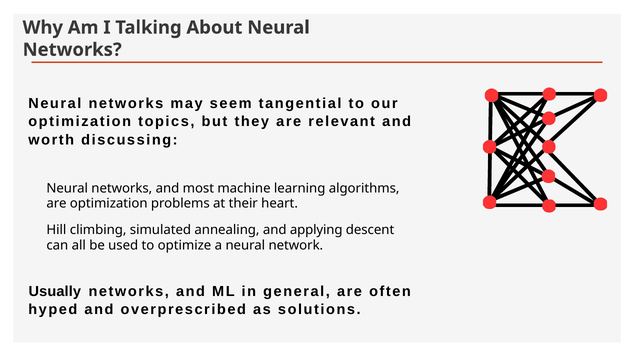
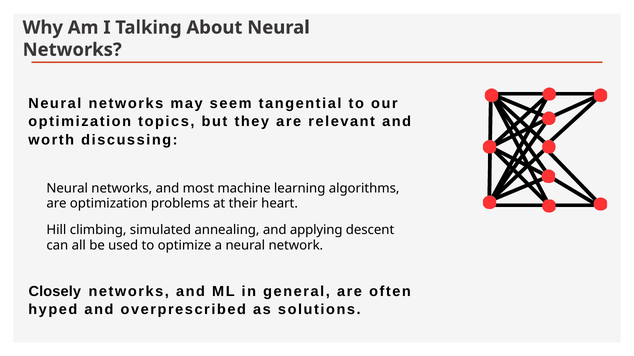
Usually: Usually -> Closely (55, 292)
